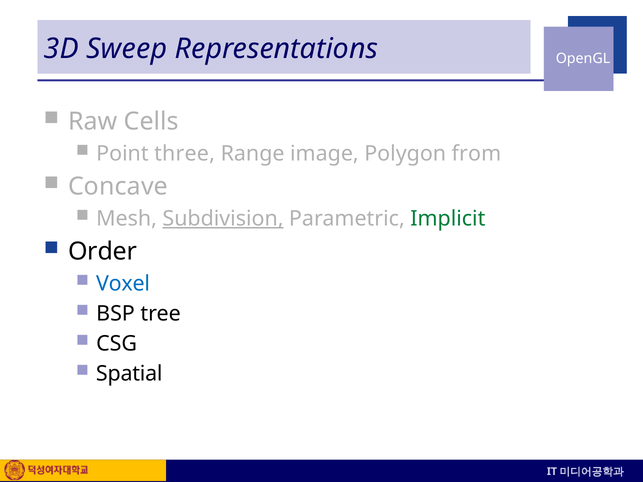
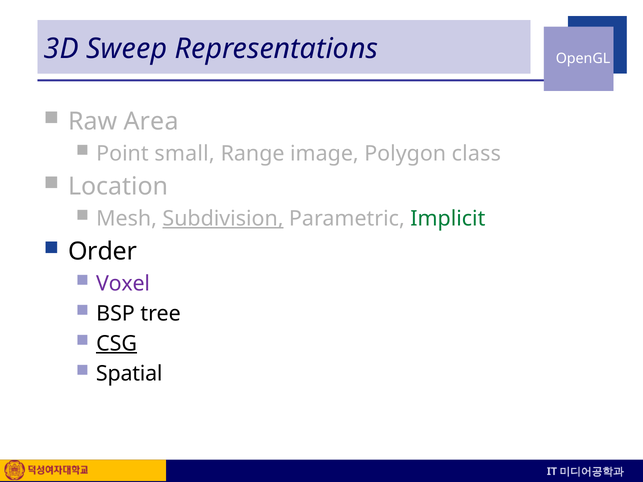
Cells: Cells -> Area (151, 122)
three: three -> small (185, 154)
from: from -> class (476, 154)
Concave: Concave -> Location (118, 187)
Voxel colour: blue -> purple (123, 284)
CSG underline: none -> present (117, 344)
